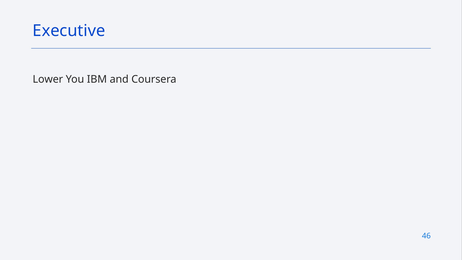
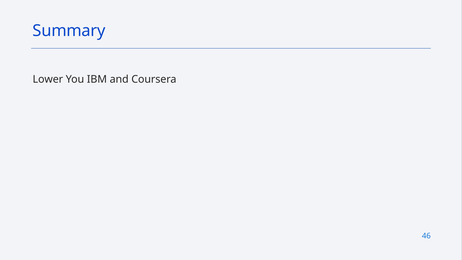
Executive: Executive -> Summary (69, 31)
